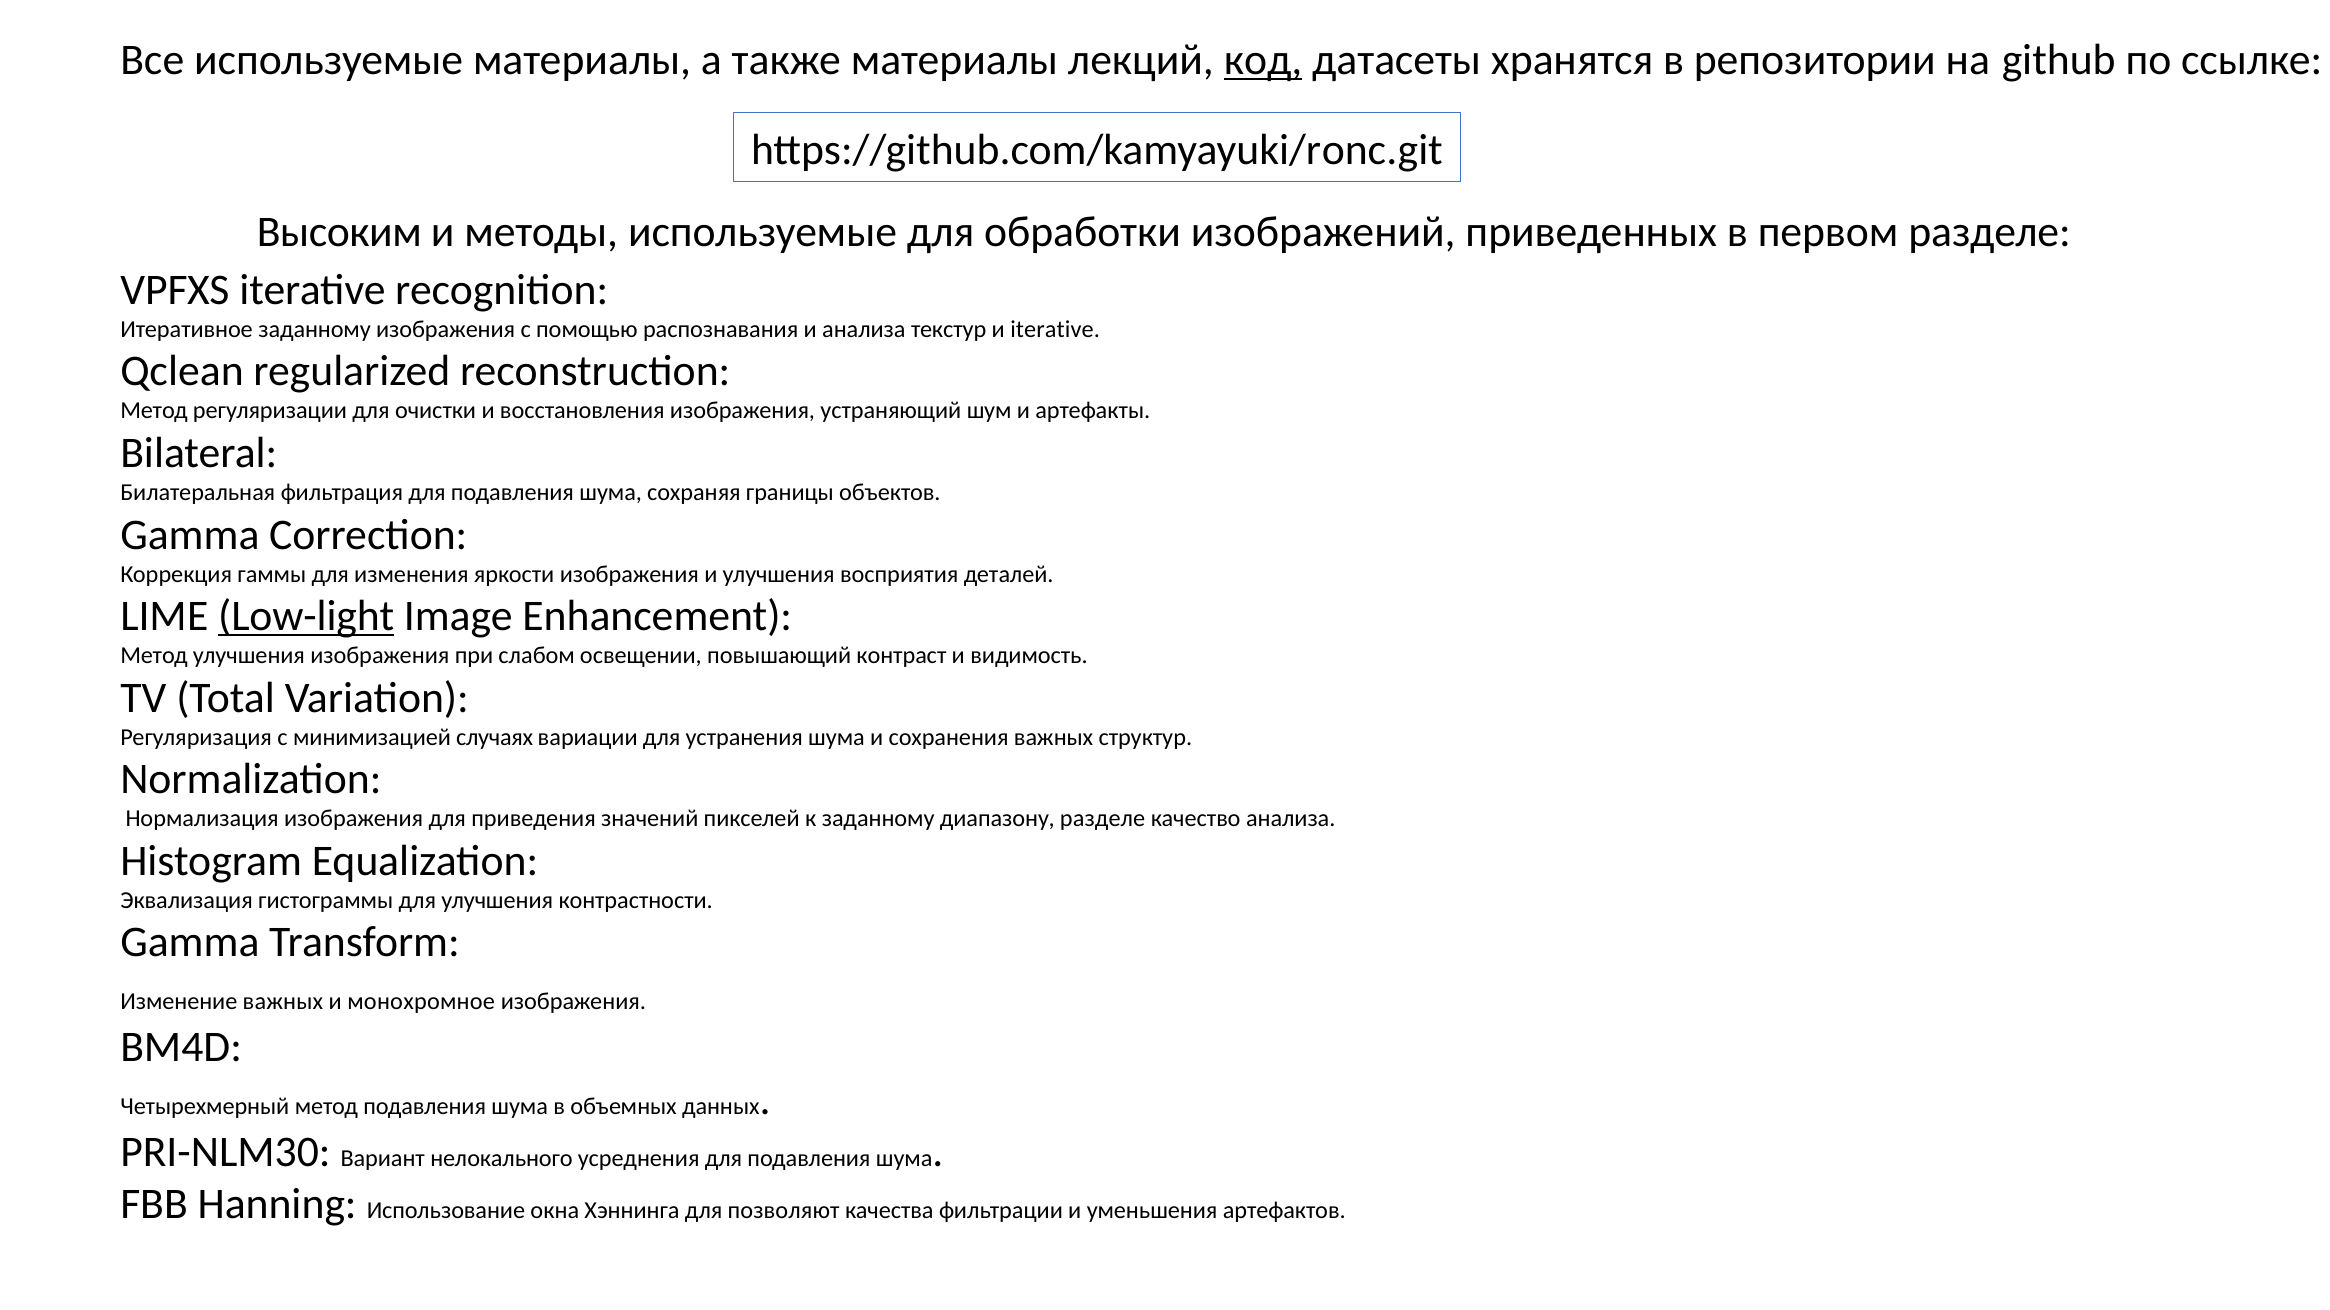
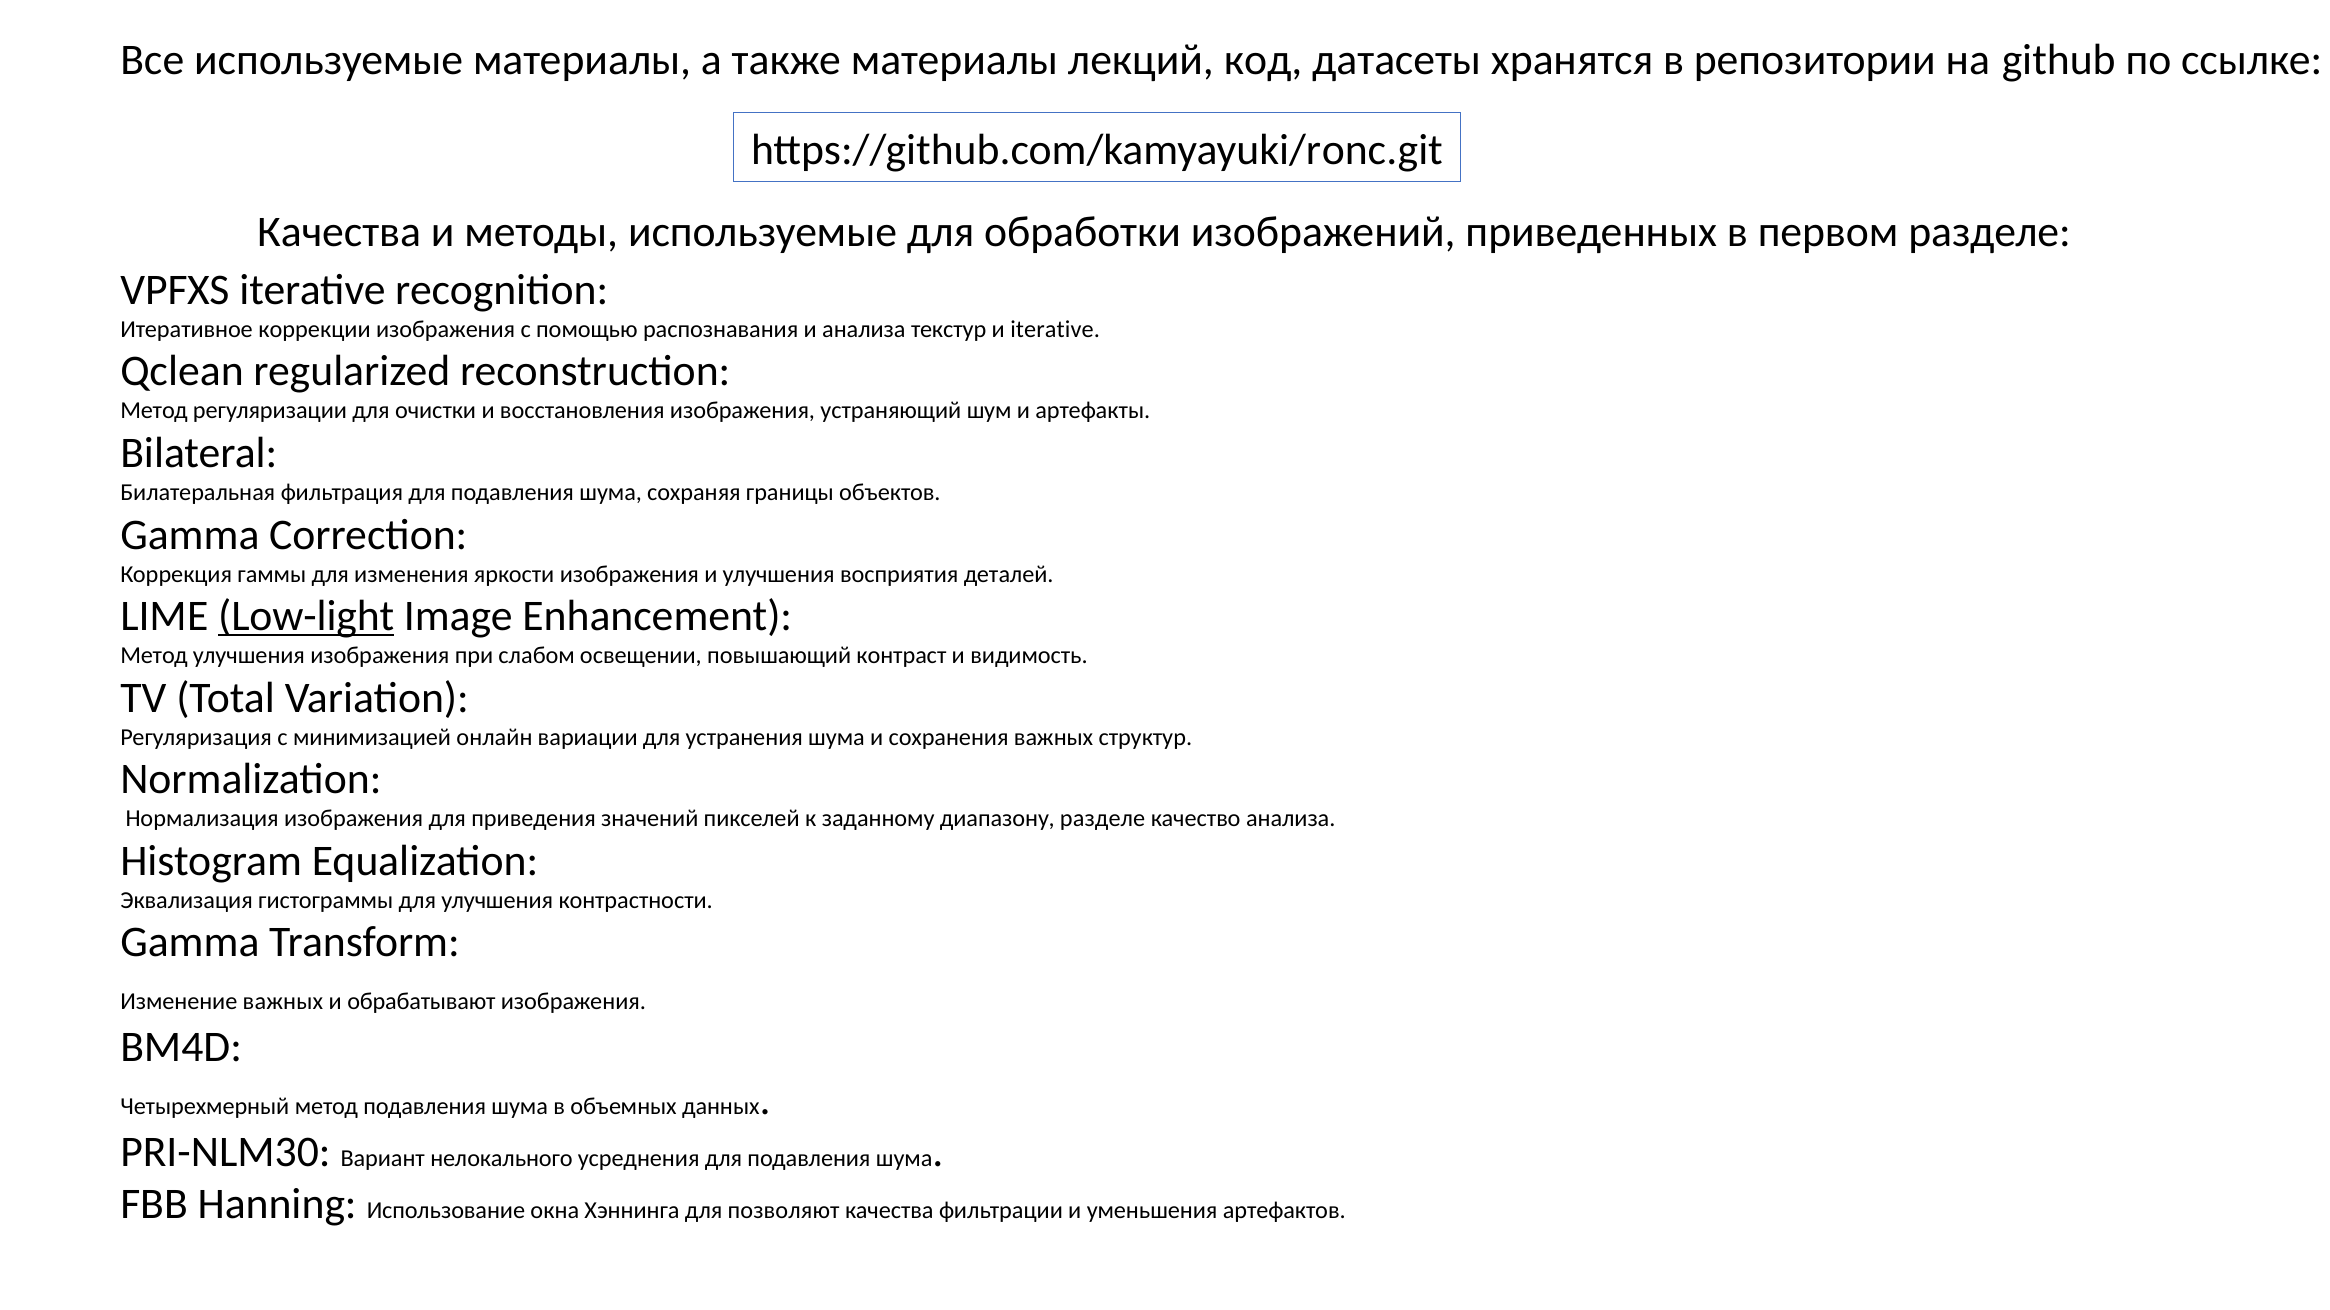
код underline: present -> none (1263, 60)
Высоким: Высоким -> Качества (339, 232)
Итеративное заданному: заданному -> коррекции (315, 330)
случаях: случаях -> онлайн (494, 738)
монохромное: монохромное -> обрабатывают (421, 1002)
